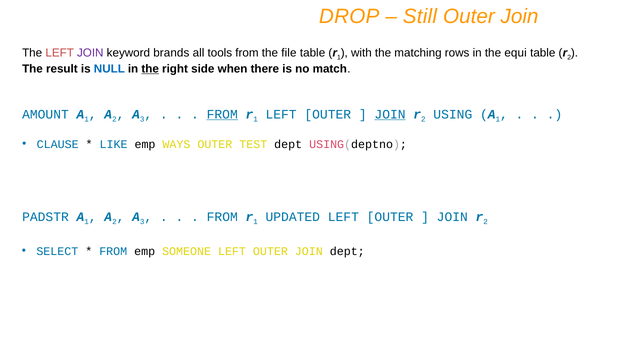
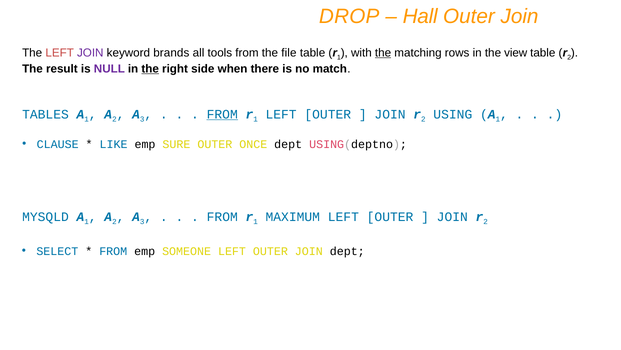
Still: Still -> Hall (420, 16)
the underline: none -> present (383, 53)
equi: equi -> view (516, 53)
NULL colour: blue -> purple (109, 69)
AMOUNT: AMOUNT -> TABLES (45, 114)
JOIN underline: present -> none (390, 114)
WAYS: WAYS -> SURE (176, 144)
TEST: TEST -> ONCE (253, 144)
PADSTR: PADSTR -> MYSQLD (45, 216)
UPDATED: UPDATED -> MAXIMUM (293, 216)
